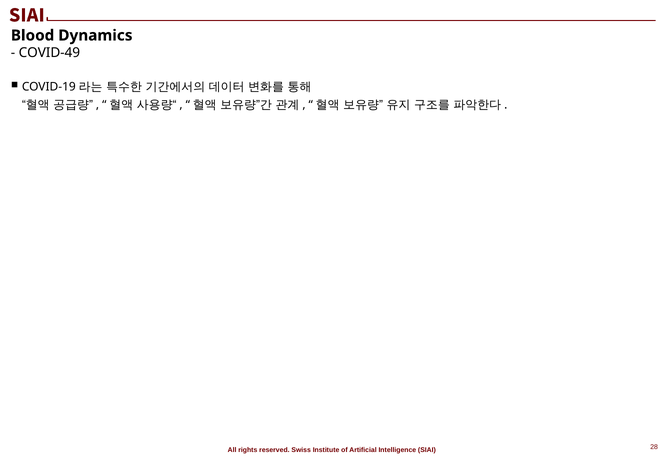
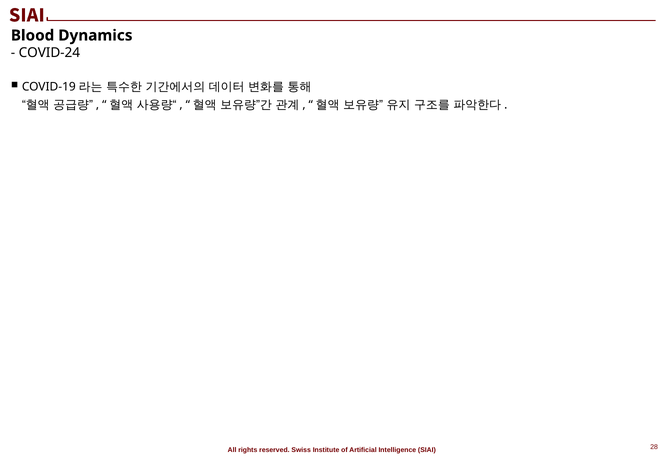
COVID-49: COVID-49 -> COVID-24 (49, 53)
